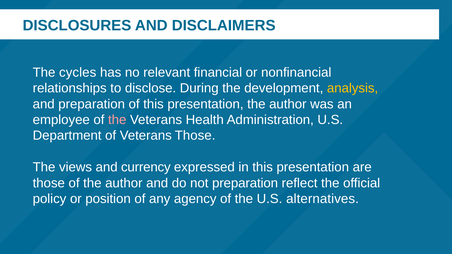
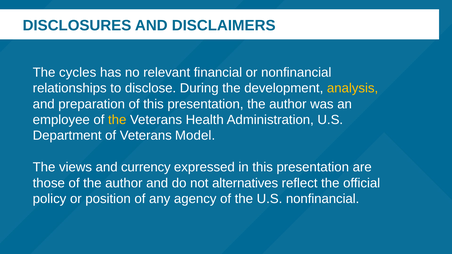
the colour: pink -> yellow (117, 120)
Veterans Those: Those -> Model (195, 136)
not preparation: preparation -> alternatives (245, 183)
U.S alternatives: alternatives -> nonfinancial (323, 199)
